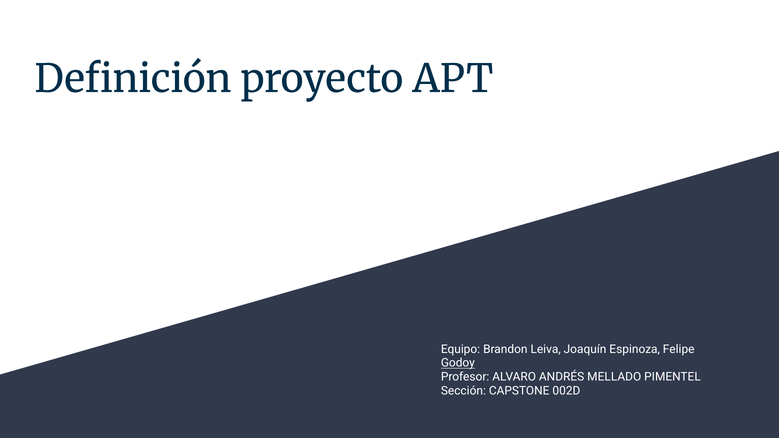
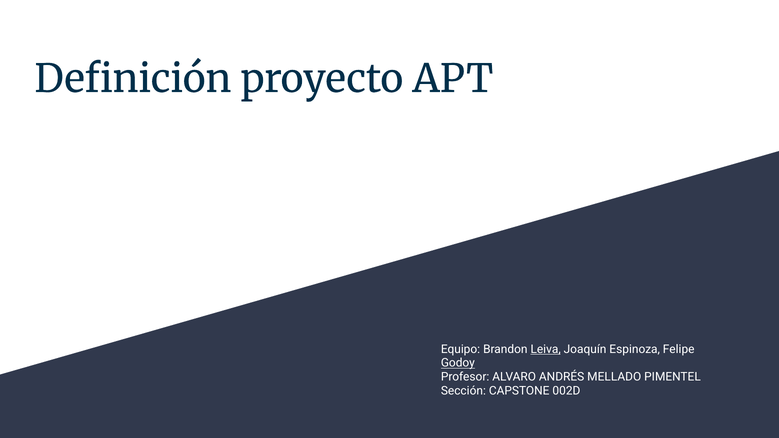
Leiva underline: none -> present (546, 349)
